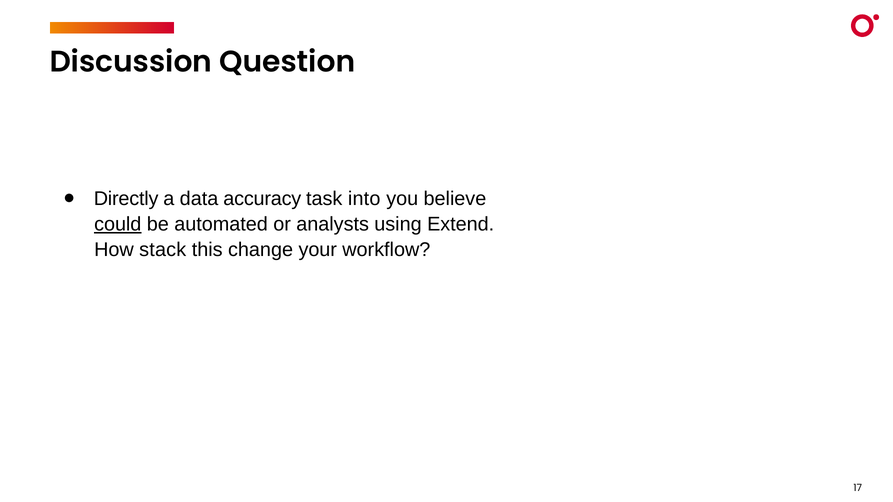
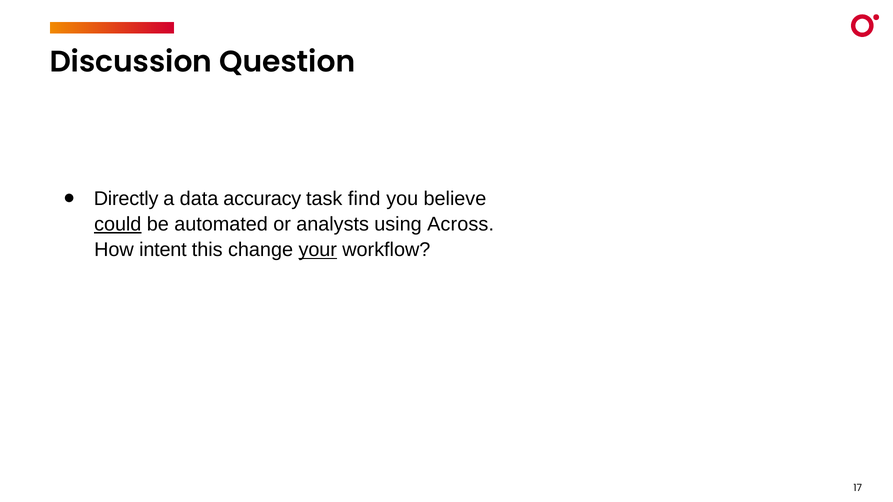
into: into -> find (364, 199)
Extend: Extend -> Across (461, 224)
stack: stack -> intent (163, 250)
your underline: none -> present (318, 250)
